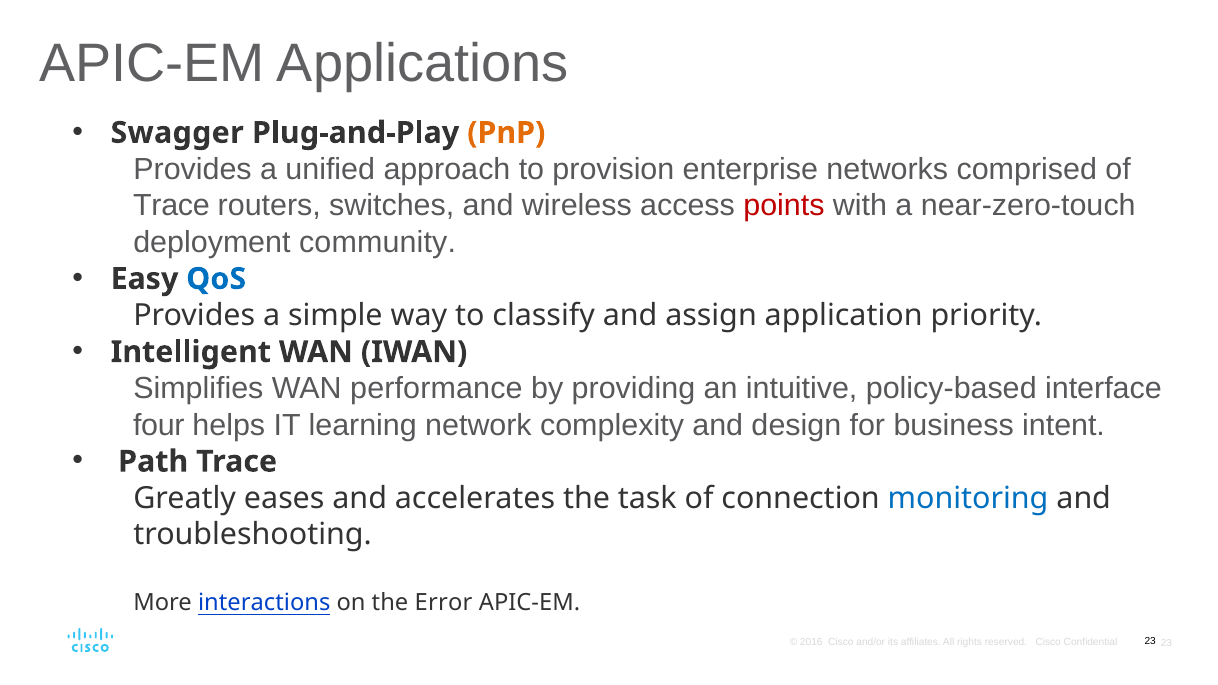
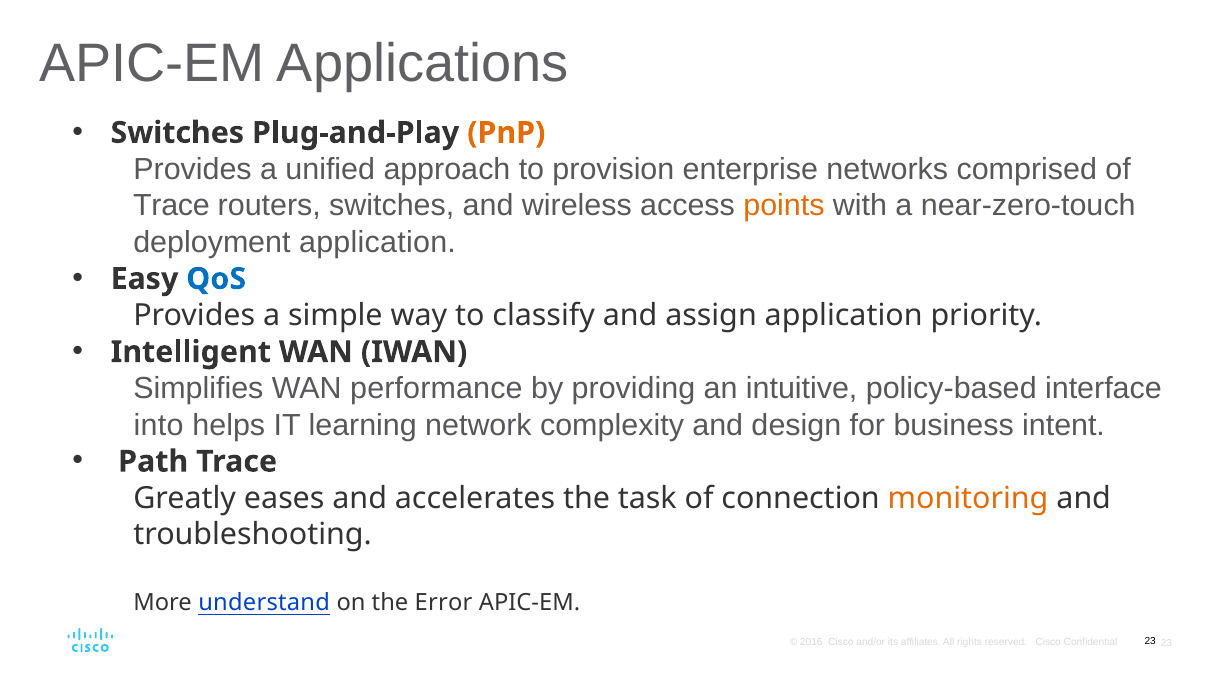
Swagger: Swagger -> Switches (177, 133)
points colour: red -> orange (784, 206)
deployment community: community -> application (377, 242)
four: four -> into (159, 425)
monitoring colour: blue -> orange (968, 498)
interactions: interactions -> understand (264, 603)
